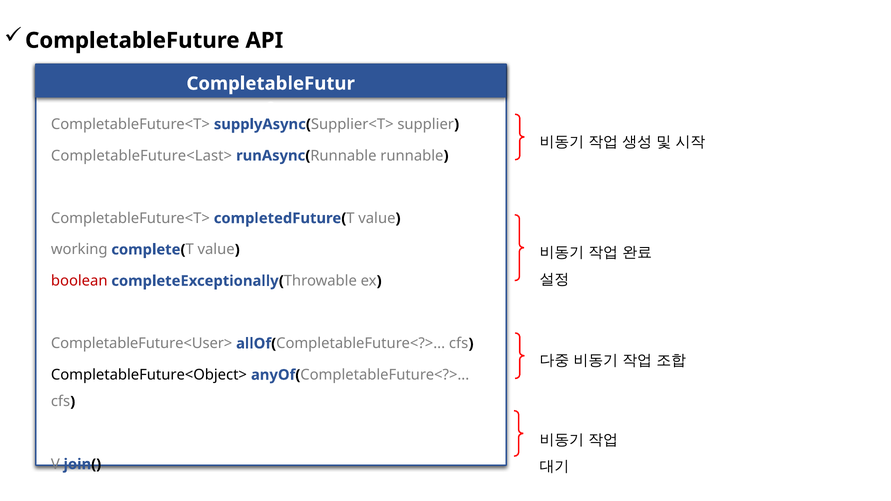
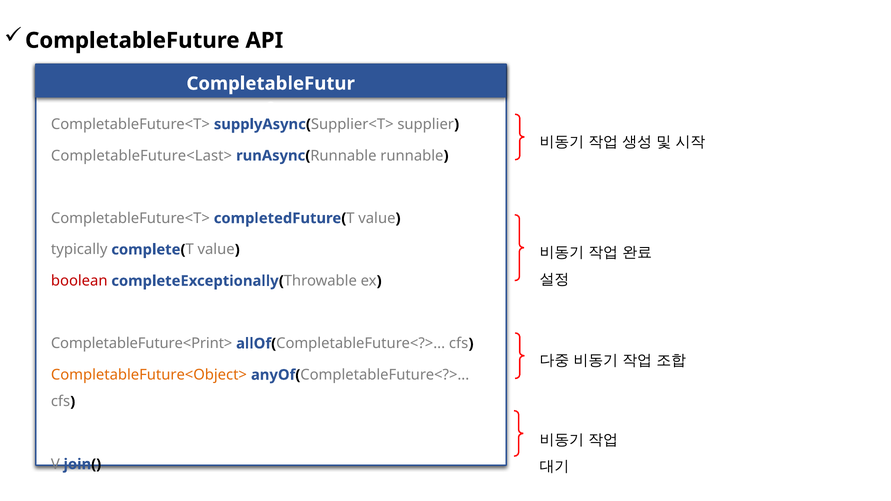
working: working -> typically (79, 250)
CompletableFuture<User>: CompletableFuture<User> -> CompletableFuture<Print> (142, 344)
CompletableFuture<Object> colour: black -> orange (149, 375)
